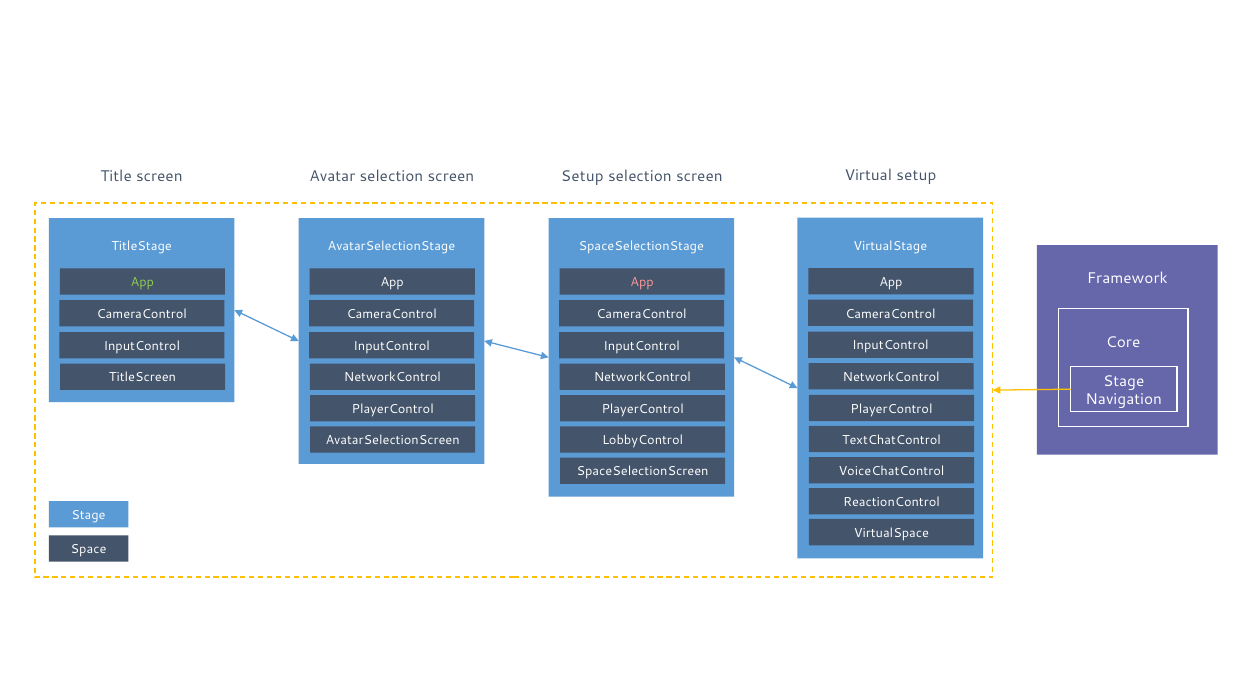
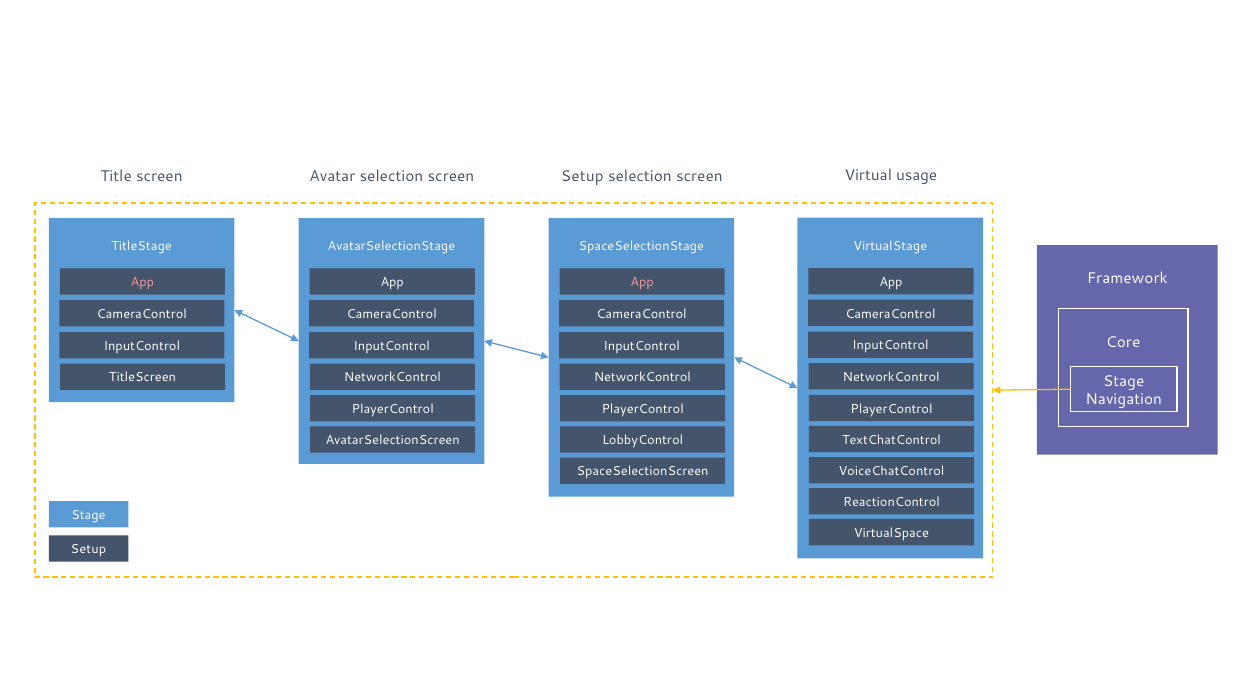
Virtual setup: setup -> usage (917, 175)
App colour: light green -> pink (142, 282)
Space: Space -> Setup (89, 549)
